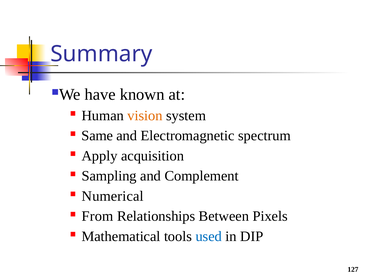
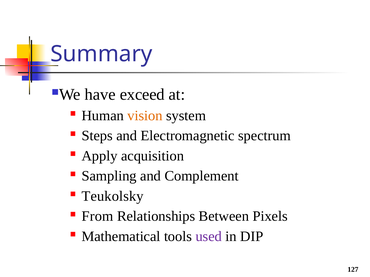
known: known -> exceed (142, 95)
Same: Same -> Steps (97, 136)
Numerical: Numerical -> Teukolsky (113, 196)
used colour: blue -> purple (209, 237)
